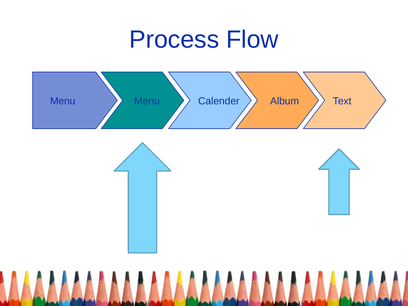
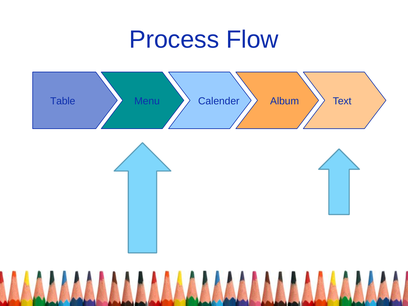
Menu: Menu -> Table (63, 101)
